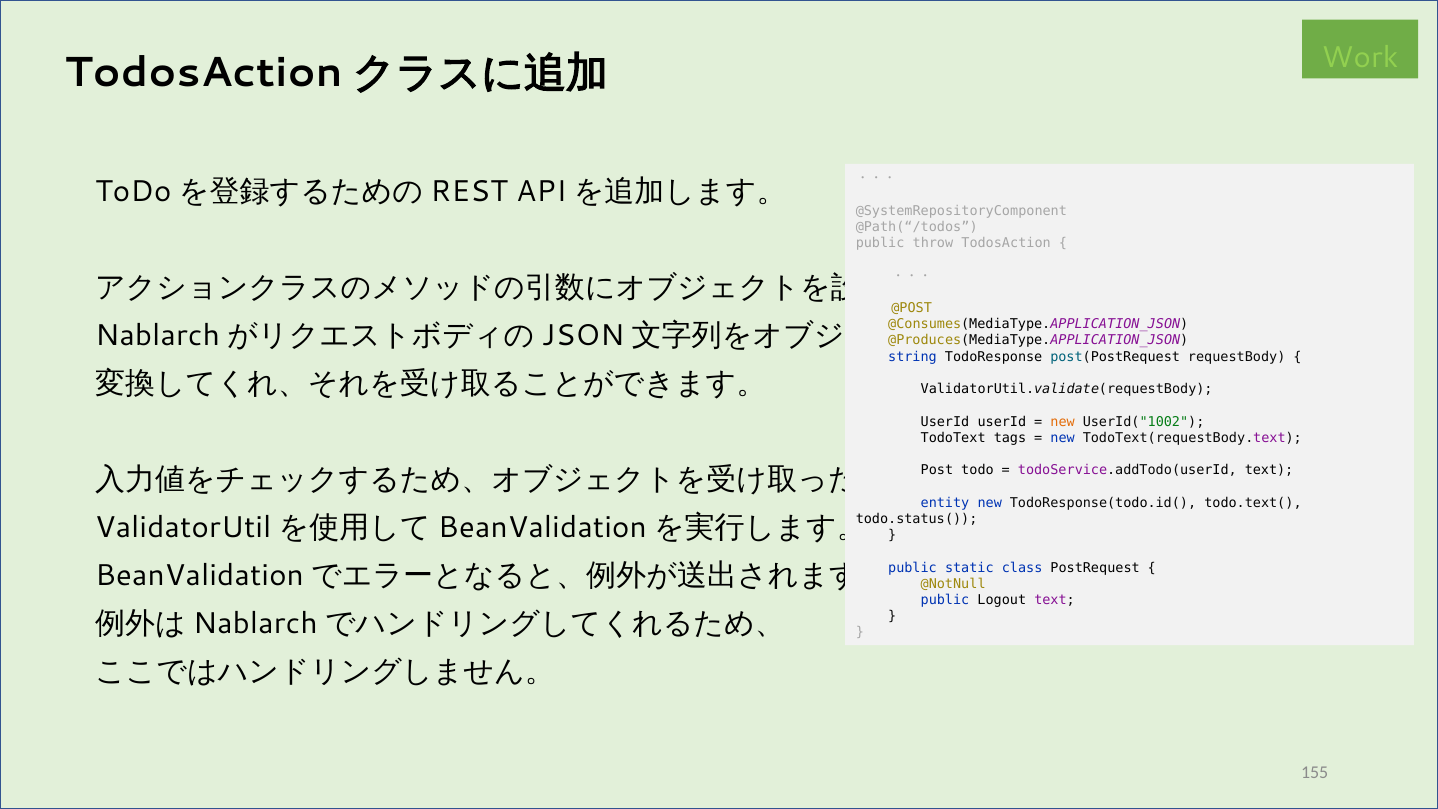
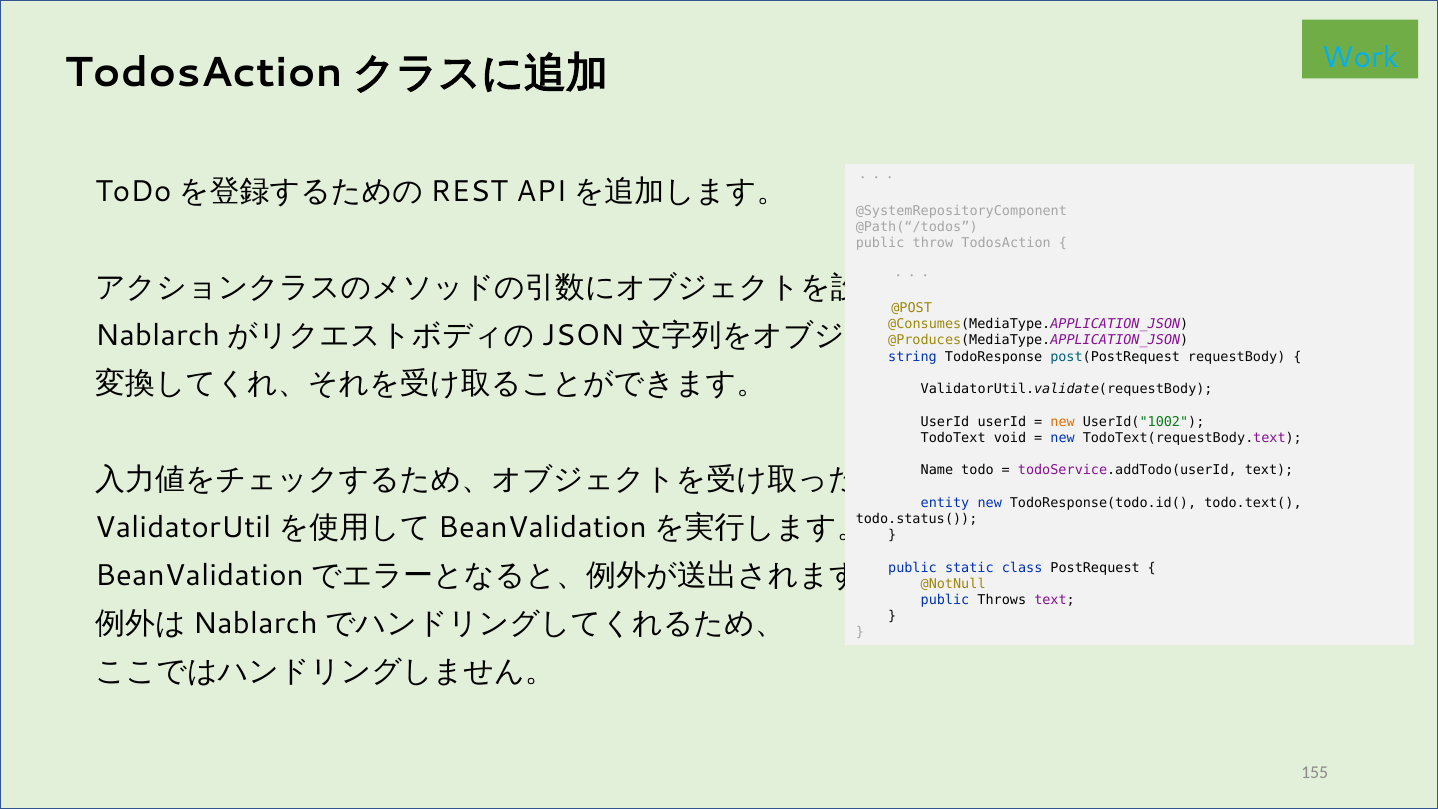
Work colour: light green -> light blue (1360, 57)
tags: tags -> void (1010, 438)
Post: Post -> Name (937, 470)
Logout: Logout -> Throws (1002, 600)
